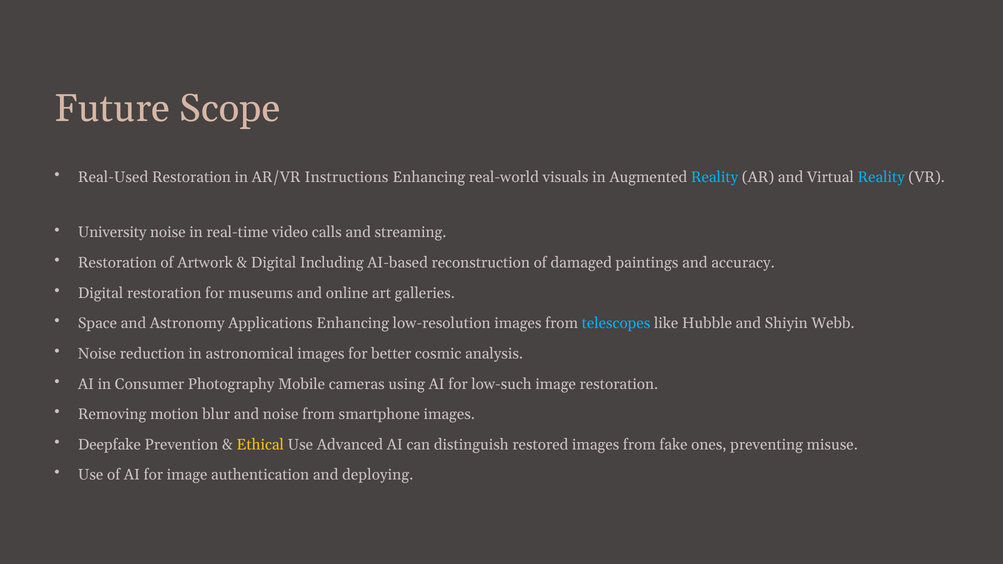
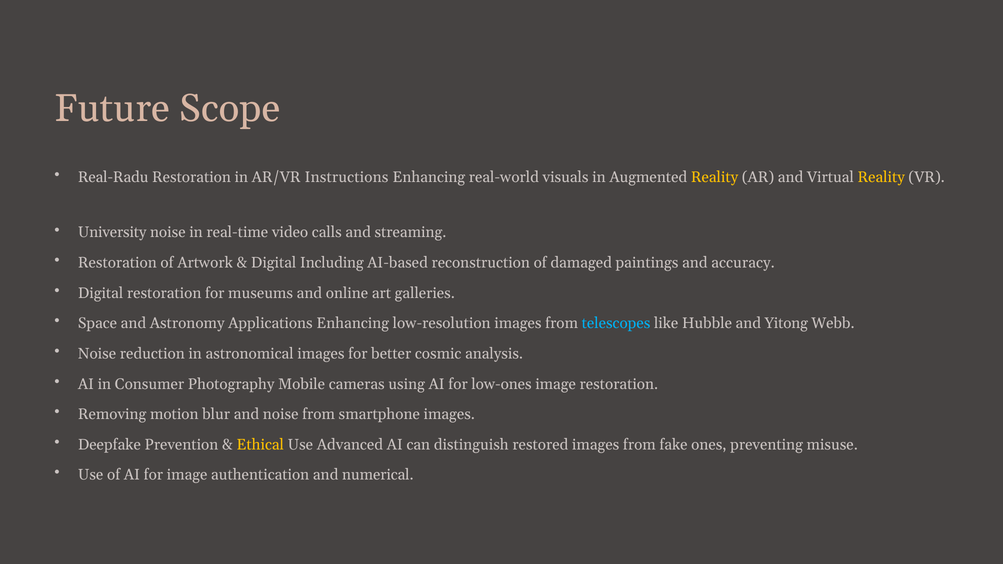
Real-Used: Real-Used -> Real-Radu (113, 177)
Reality colour: light blue -> yellow (715, 177)
Reality colour: light blue -> yellow (881, 177)
Shiyin: Shiyin -> Yitong (786, 323)
low-such: low-such -> low-ones (502, 384)
deploying: deploying -> numerical (378, 475)
